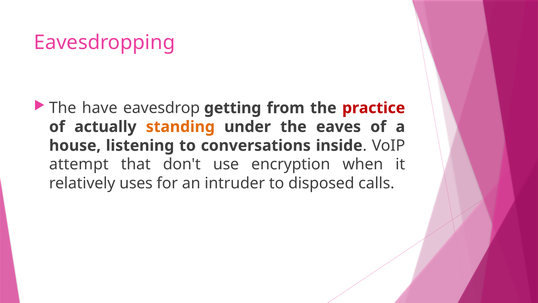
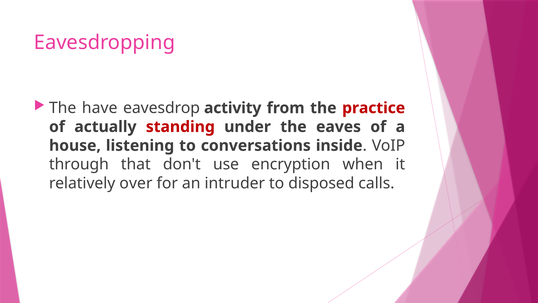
getting: getting -> activity (233, 108)
standing colour: orange -> red (180, 127)
attempt: attempt -> through (79, 164)
uses: uses -> over (136, 183)
